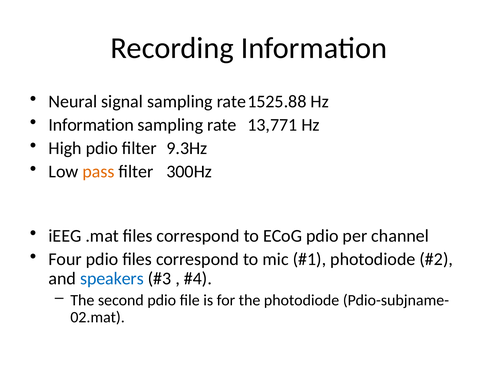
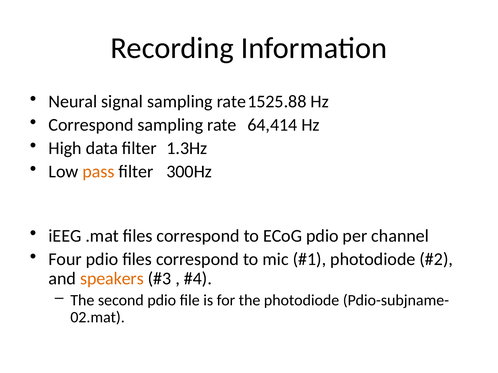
Information: Information -> Correspond (91, 125)
13,771: 13,771 -> 64,414 (272, 125)
High pdio: pdio -> data (102, 148)
9.3Hz: 9.3Hz -> 1.3Hz (187, 148)
speakers colour: blue -> orange (112, 279)
